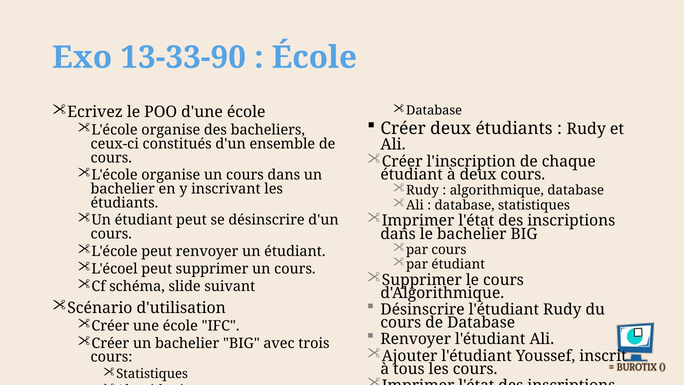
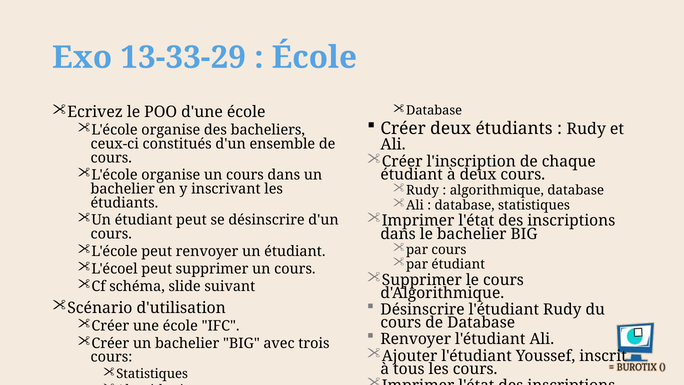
13-33-90: 13-33-90 -> 13-33-29 (183, 57)
